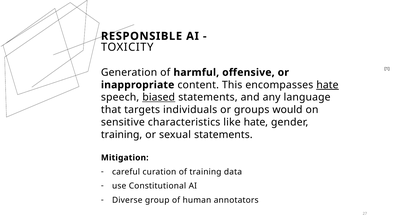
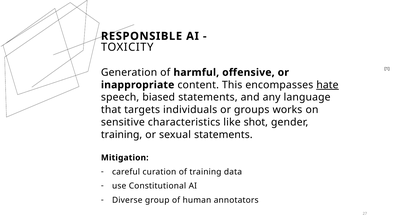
biased underline: present -> none (159, 97)
would: would -> works (287, 109)
like hate: hate -> shot (256, 122)
